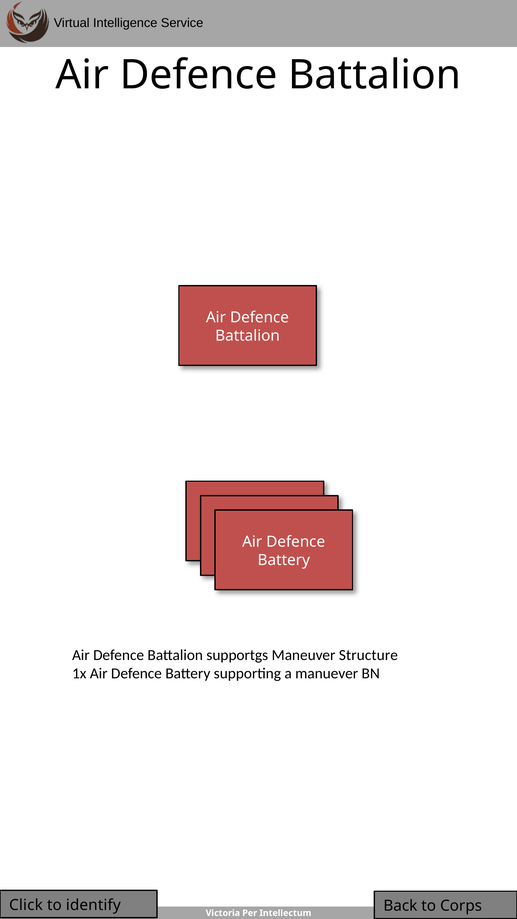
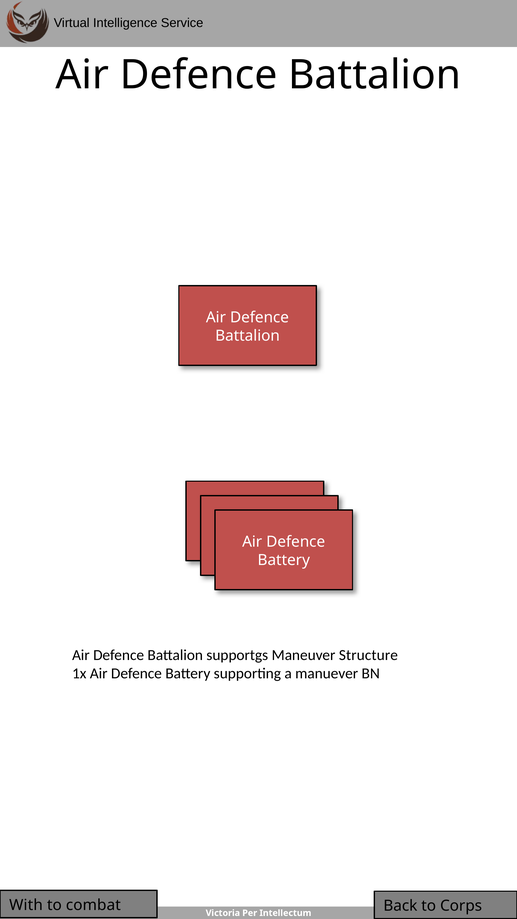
Click: Click -> With (26, 905)
identify: identify -> combat (93, 905)
